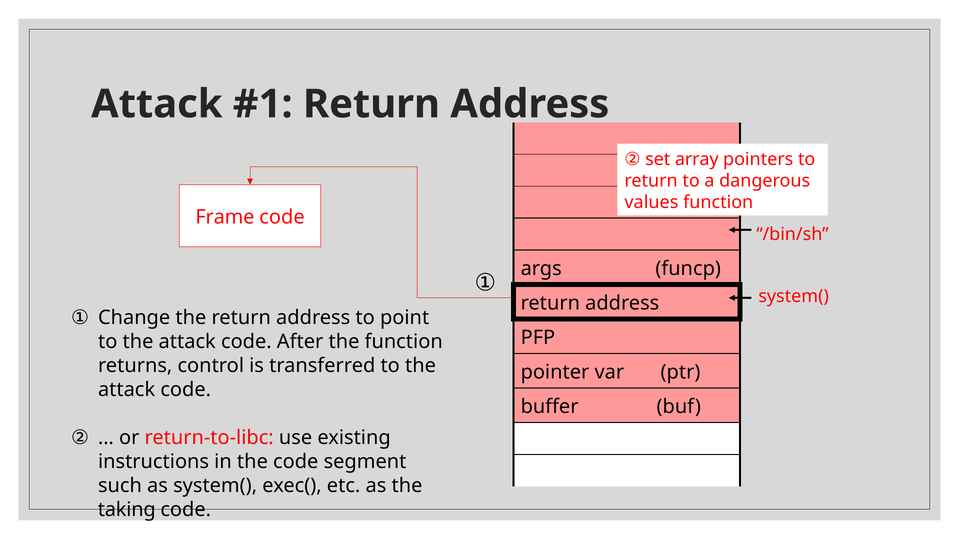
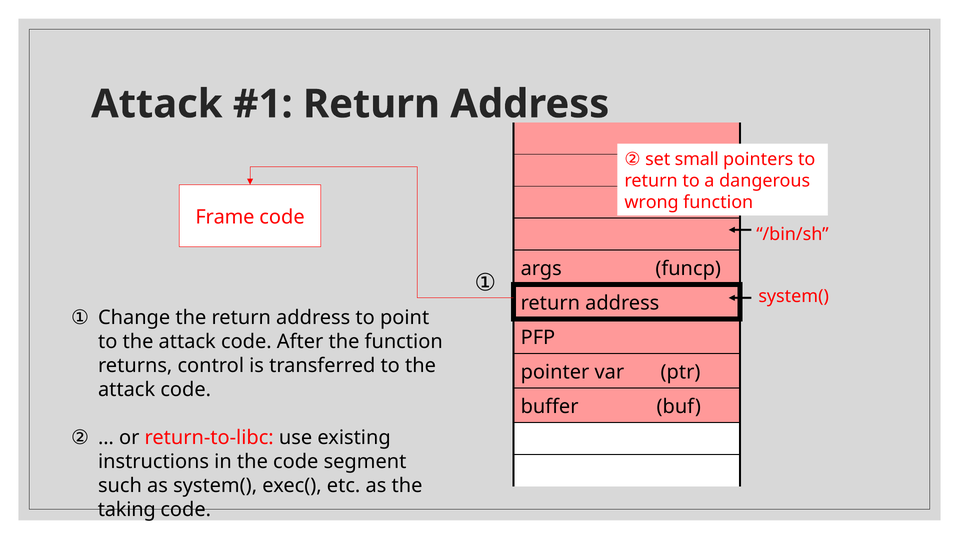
array: array -> small (697, 159)
values: values -> wrong (652, 203)
